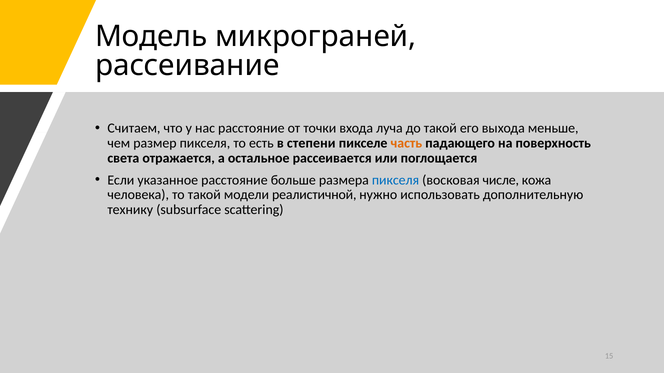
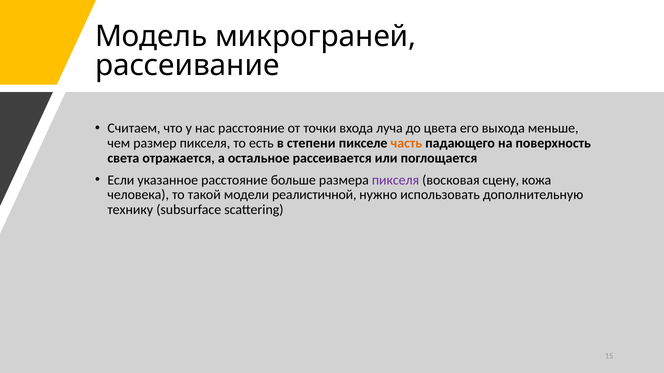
до такой: такой -> цвета (440, 128)
пикселя colour: blue -> purple (396, 180)
числе: числе -> сцену (501, 180)
